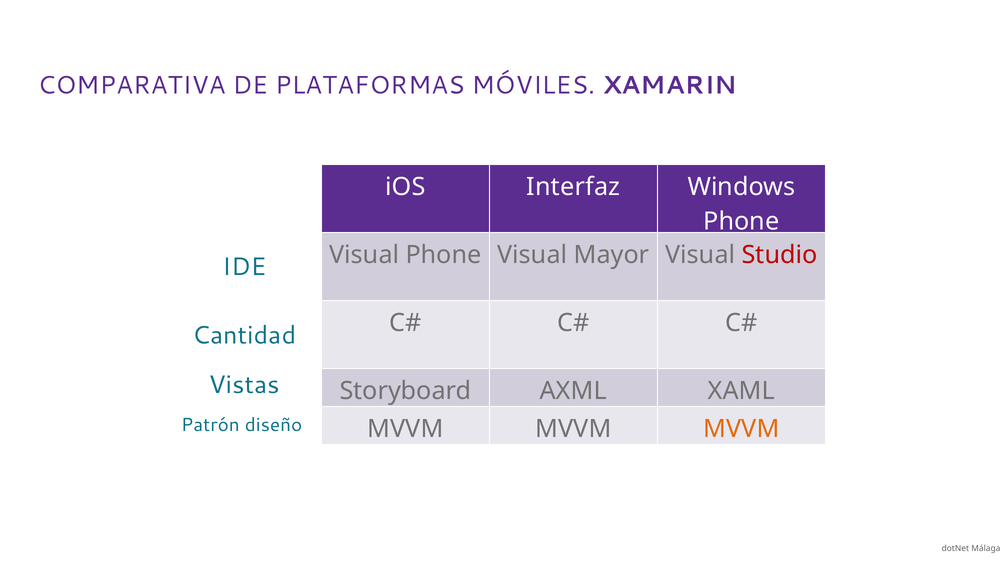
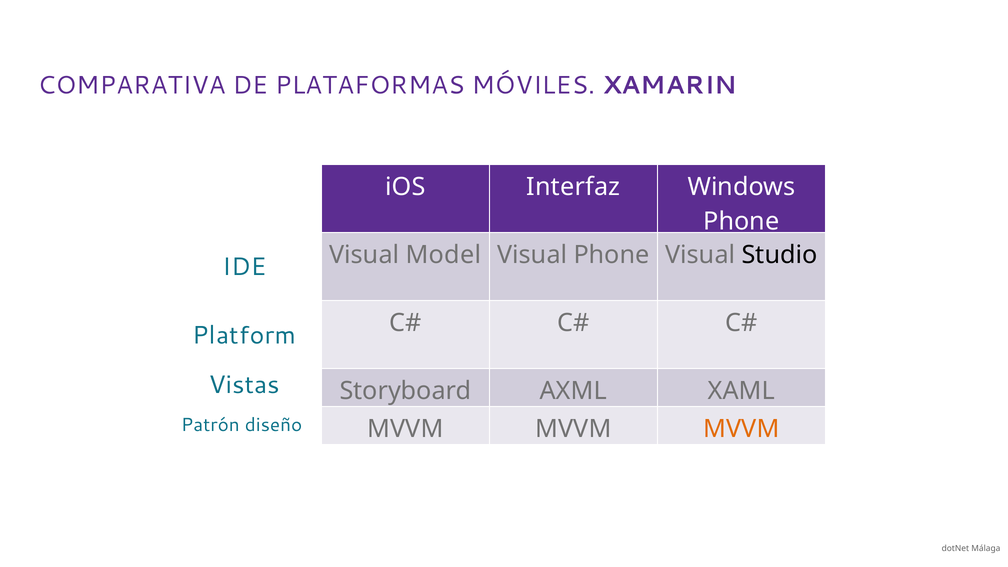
Visual Phone: Phone -> Model (443, 255)
Visual Mayor: Mayor -> Phone (612, 255)
Studio colour: red -> black (780, 255)
Cantidad: Cantidad -> Platform (244, 335)
